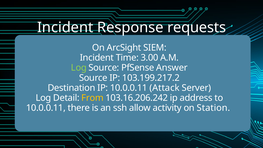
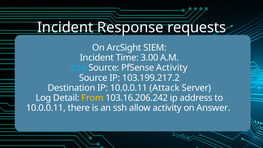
Log colour: light green -> light blue (79, 68)
PfSense Answer: Answer -> Activity (172, 68)
Station: Station -> Answer (214, 108)
